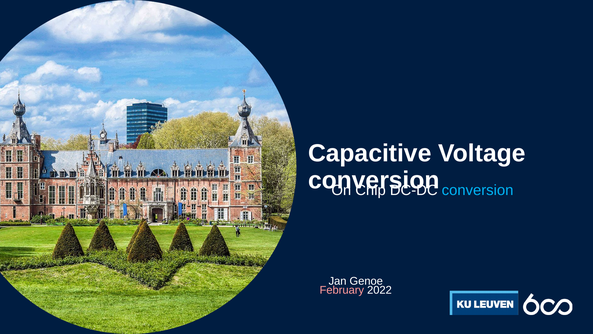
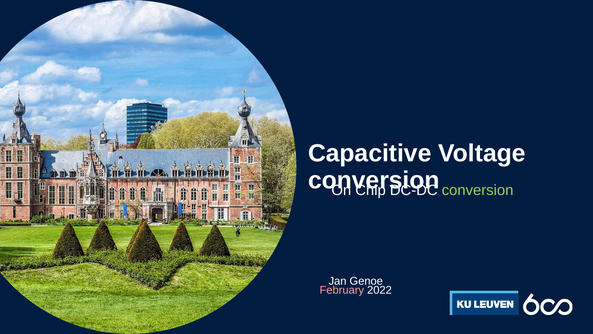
conversion colour: light blue -> light green (478, 190)
